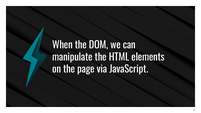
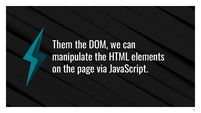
When: When -> Them (62, 45)
